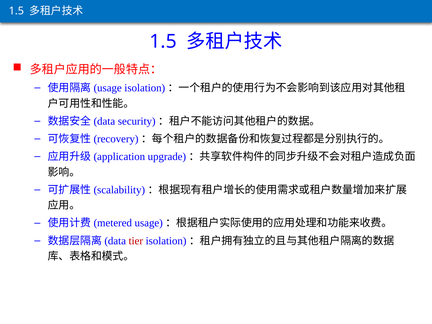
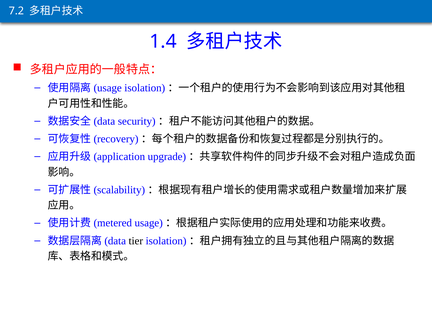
1.5: 1.5 -> 7.2 (16, 11)
1.5: 1.5 -> 1.4 (163, 41)
tier colour: red -> black (136, 241)
